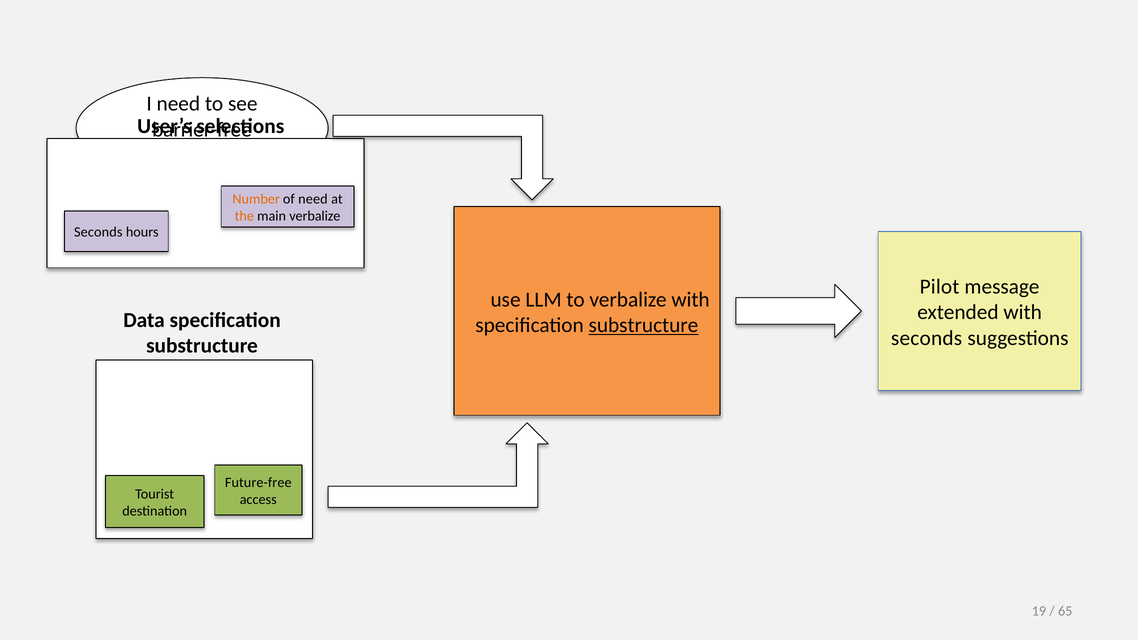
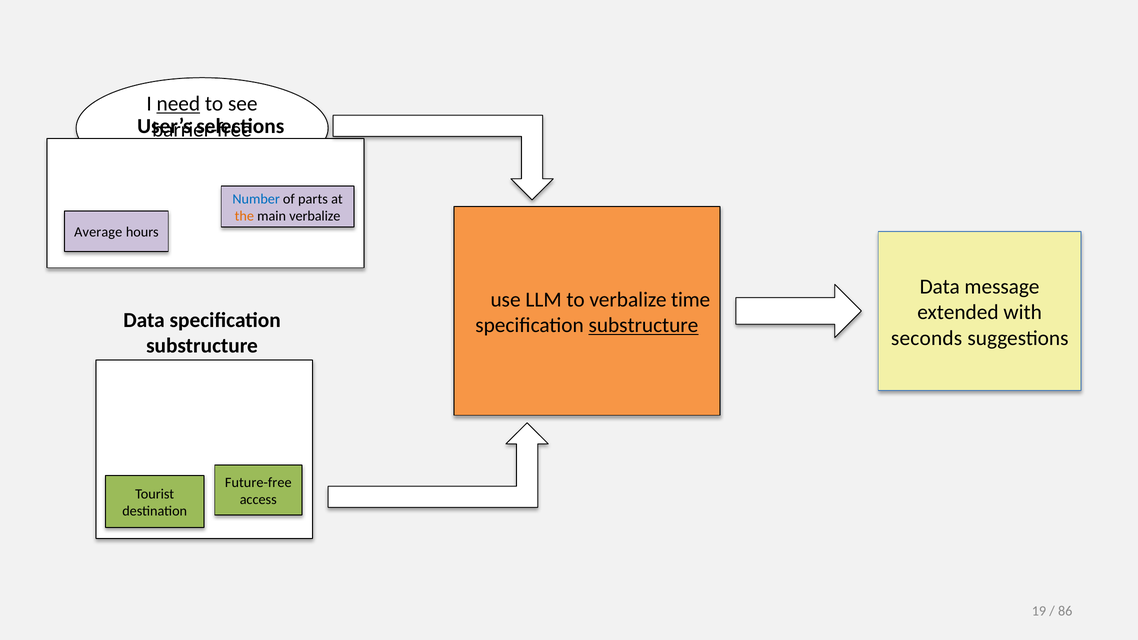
need underline: none -> present (178, 104)
Number colour: orange -> blue (256, 199)
of need: need -> parts (313, 199)
Seconds: Seconds -> Average (98, 232)
Pilot: Pilot -> Data (940, 287)
verbalize with: with -> time (691, 300)
65: 65 -> 86 (1065, 611)
